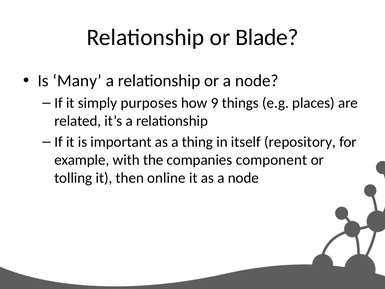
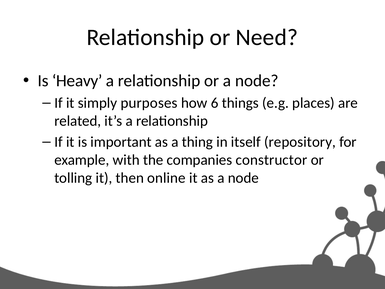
Blade: Blade -> Need (267, 37)
Many: Many -> Heavy (77, 81)
9: 9 -> 6 (215, 103)
component: component -> constructor (271, 160)
